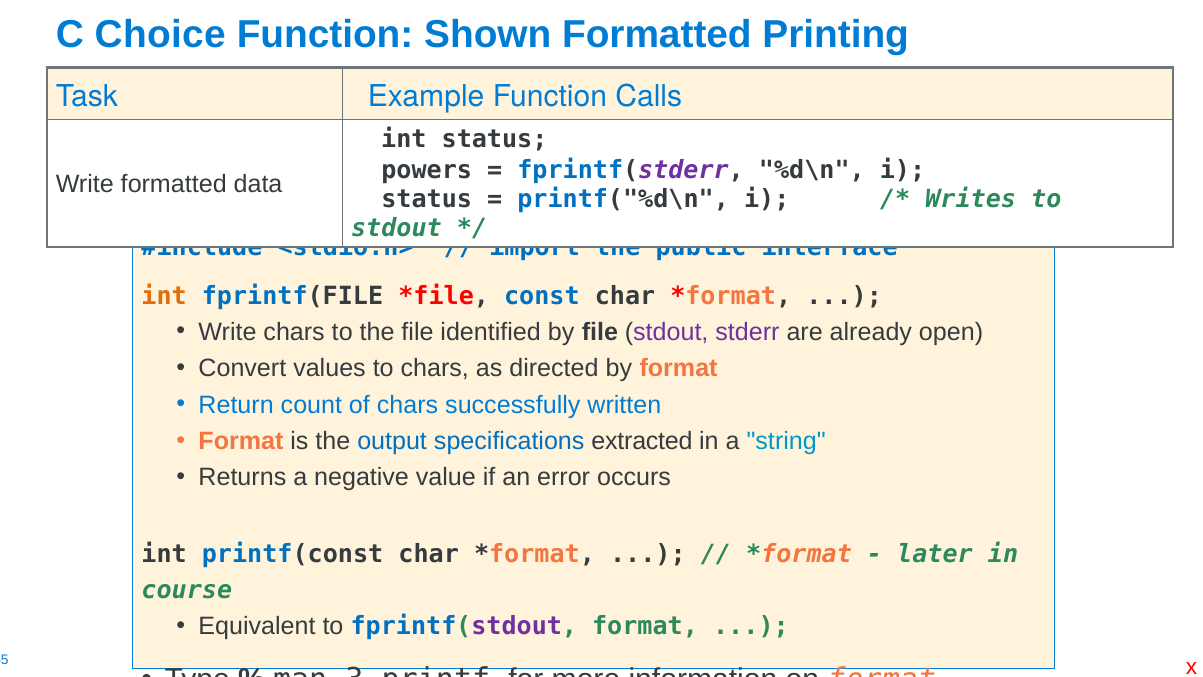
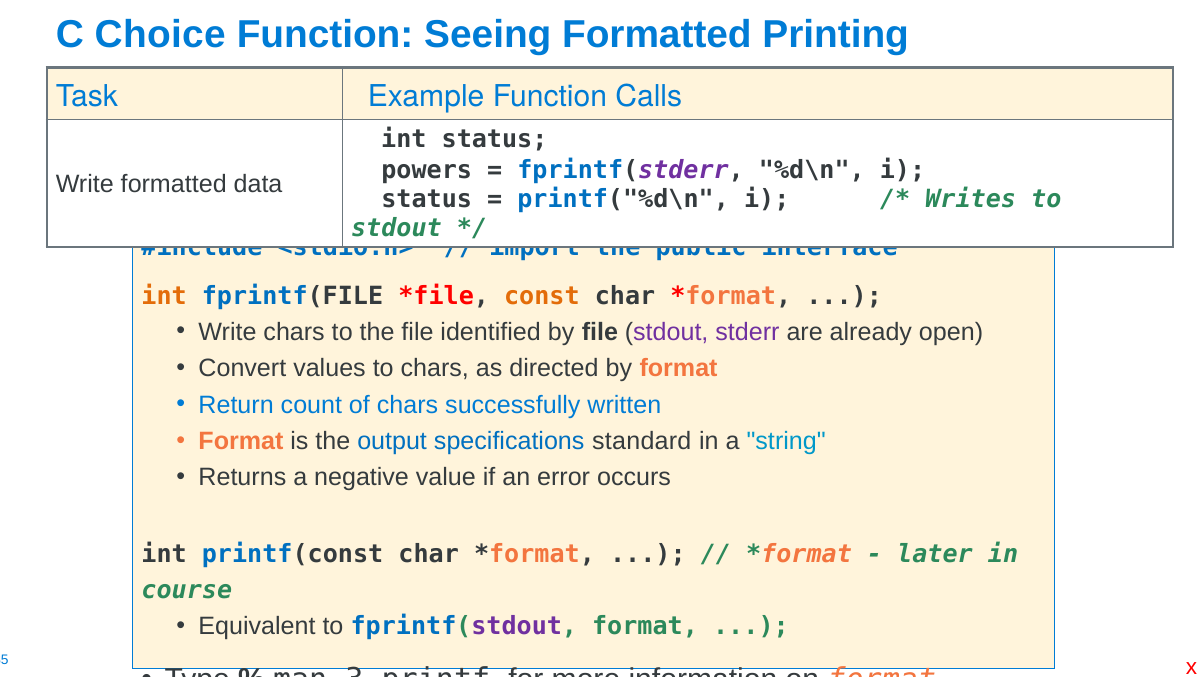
Shown: Shown -> Seeing (488, 35)
const colour: blue -> orange (542, 296)
extracted: extracted -> standard (642, 441)
